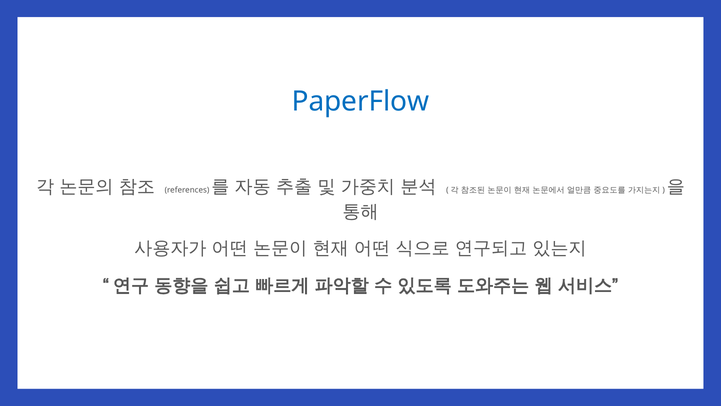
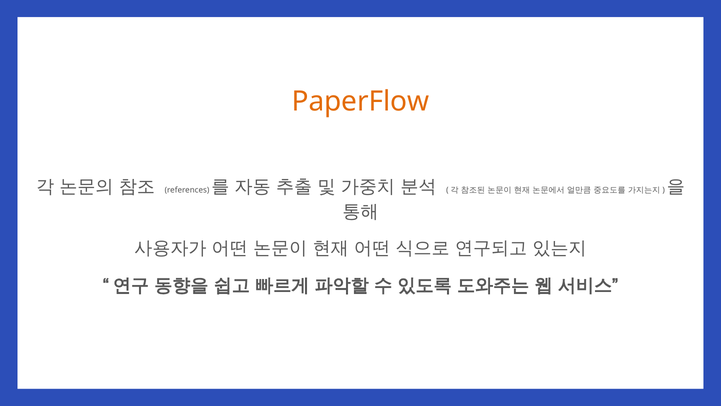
PaperFlow colour: blue -> orange (360, 101)
